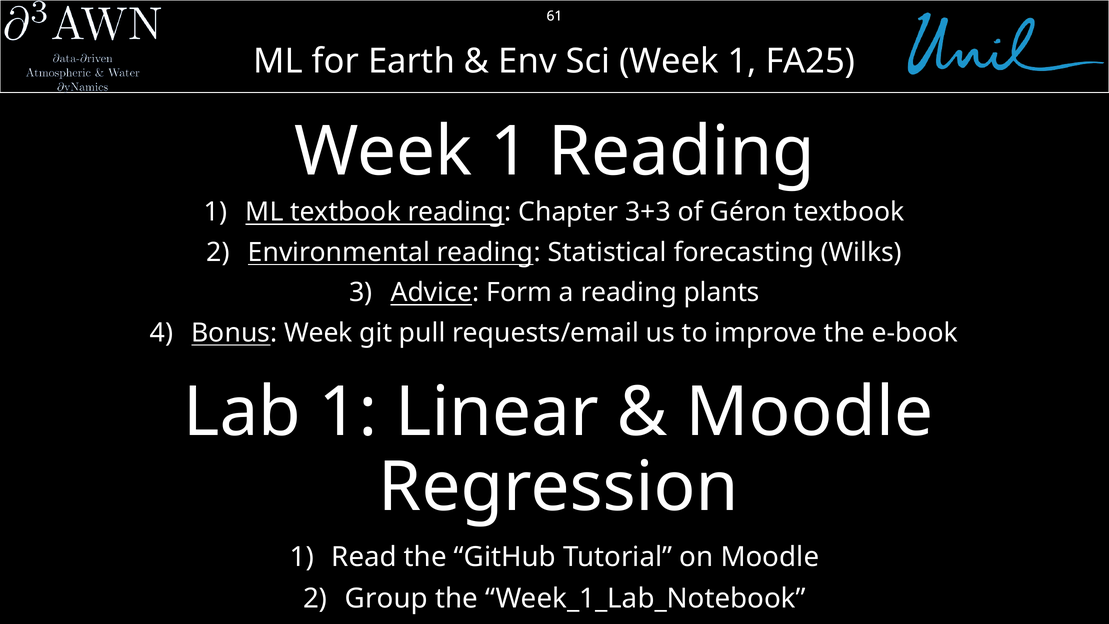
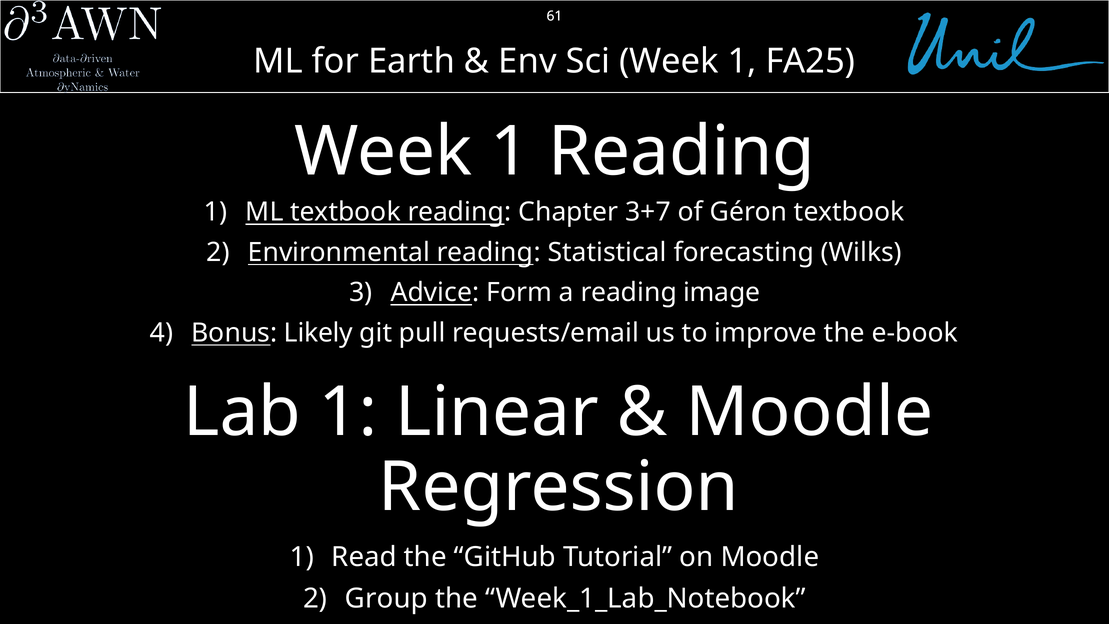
3+3: 3+3 -> 3+7 (648, 212)
plants: plants -> image (722, 293)
Bonus Week: Week -> Likely (318, 333)
